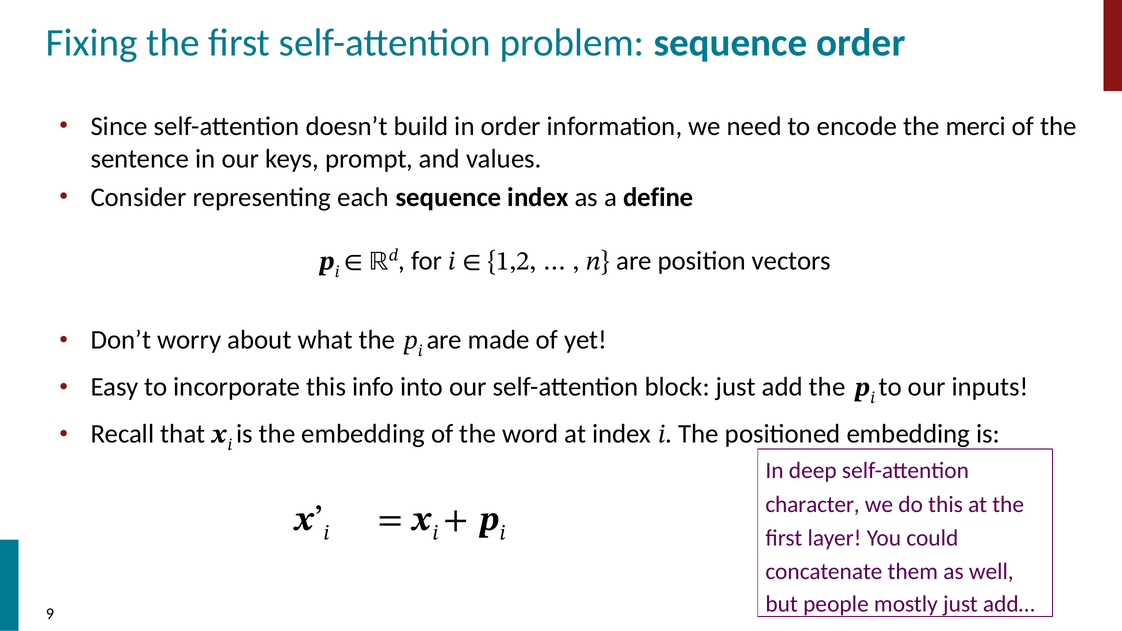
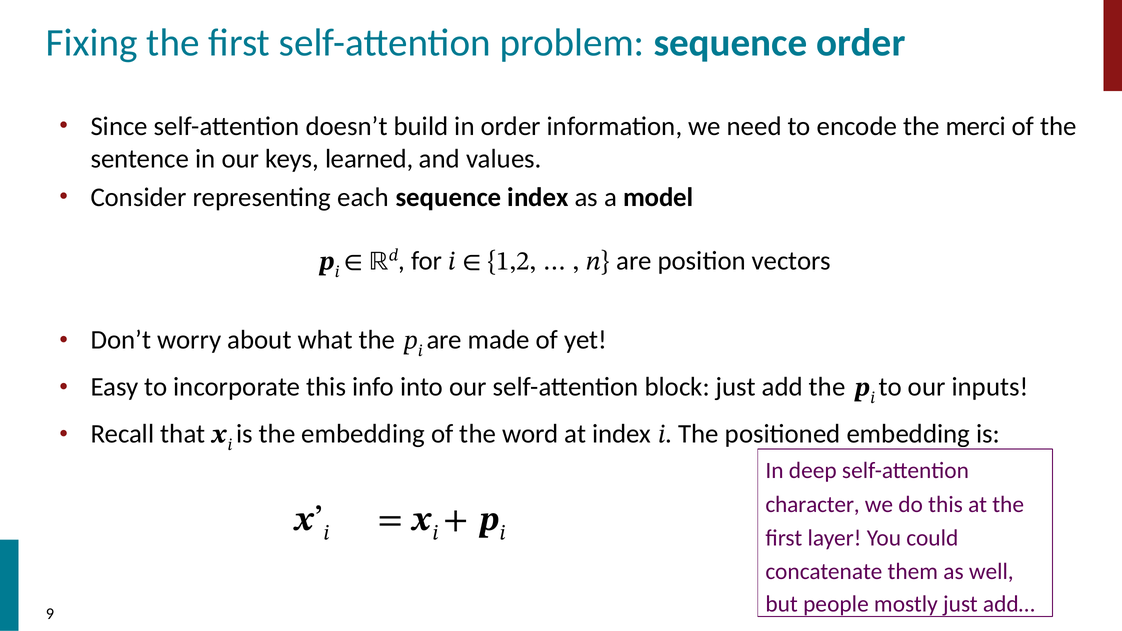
prompt: prompt -> learned (369, 159)
define: define -> model (658, 197)
